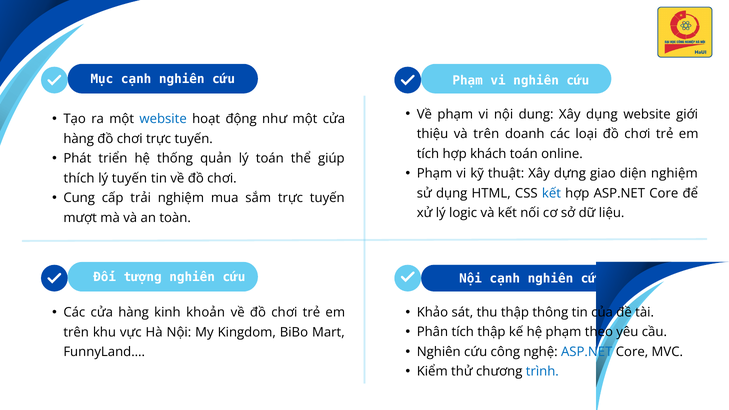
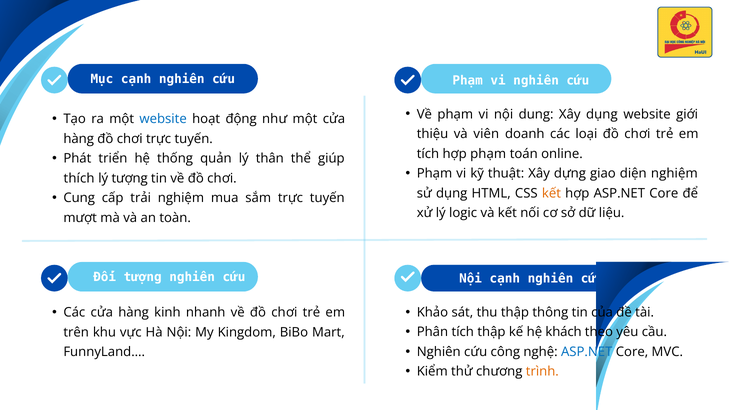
và trên: trên -> viên (486, 134)
hợp khách: khách -> phạm (488, 154)
lý toán: toán -> thân (270, 159)
lý tuyến: tuyến -> tượng (130, 178)
kết colour: blue -> orange (551, 193)
khoản: khoản -> nhanh (206, 312)
hệ phạm: phạm -> khách (564, 332)
trình colour: blue -> orange (542, 372)
